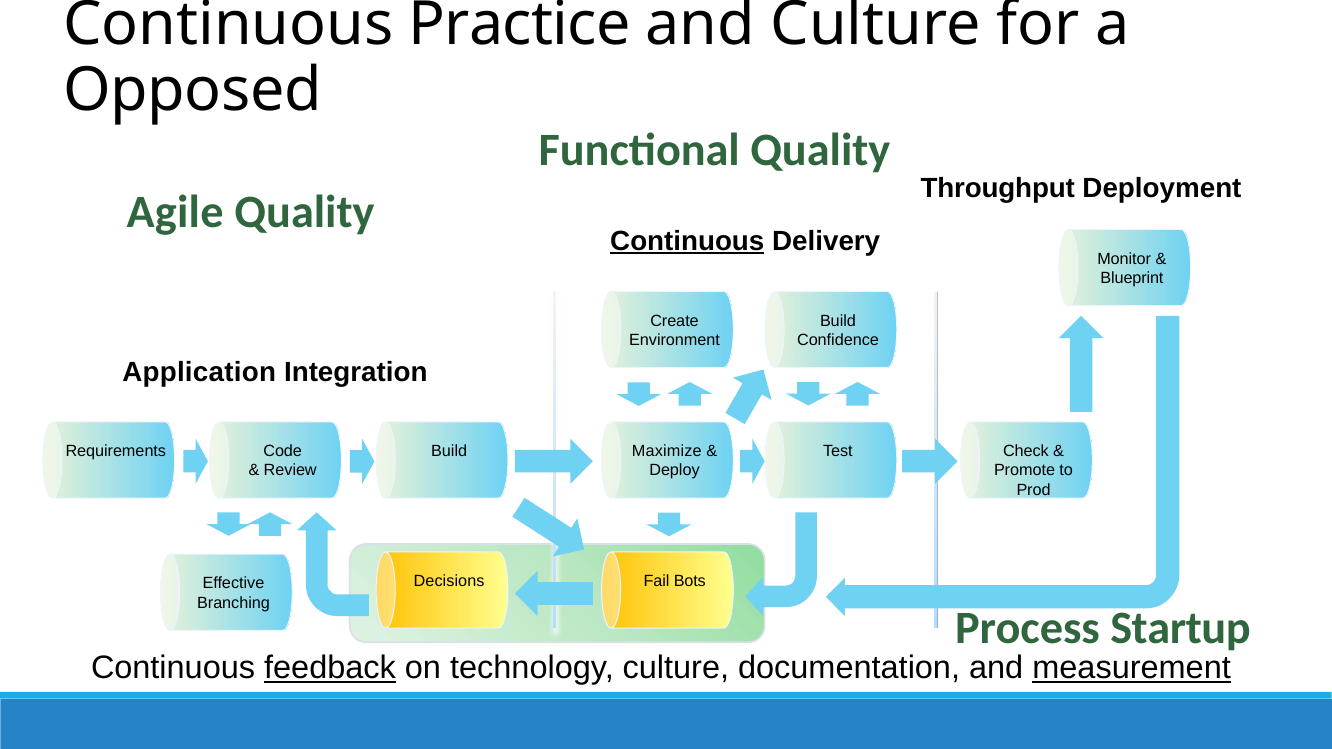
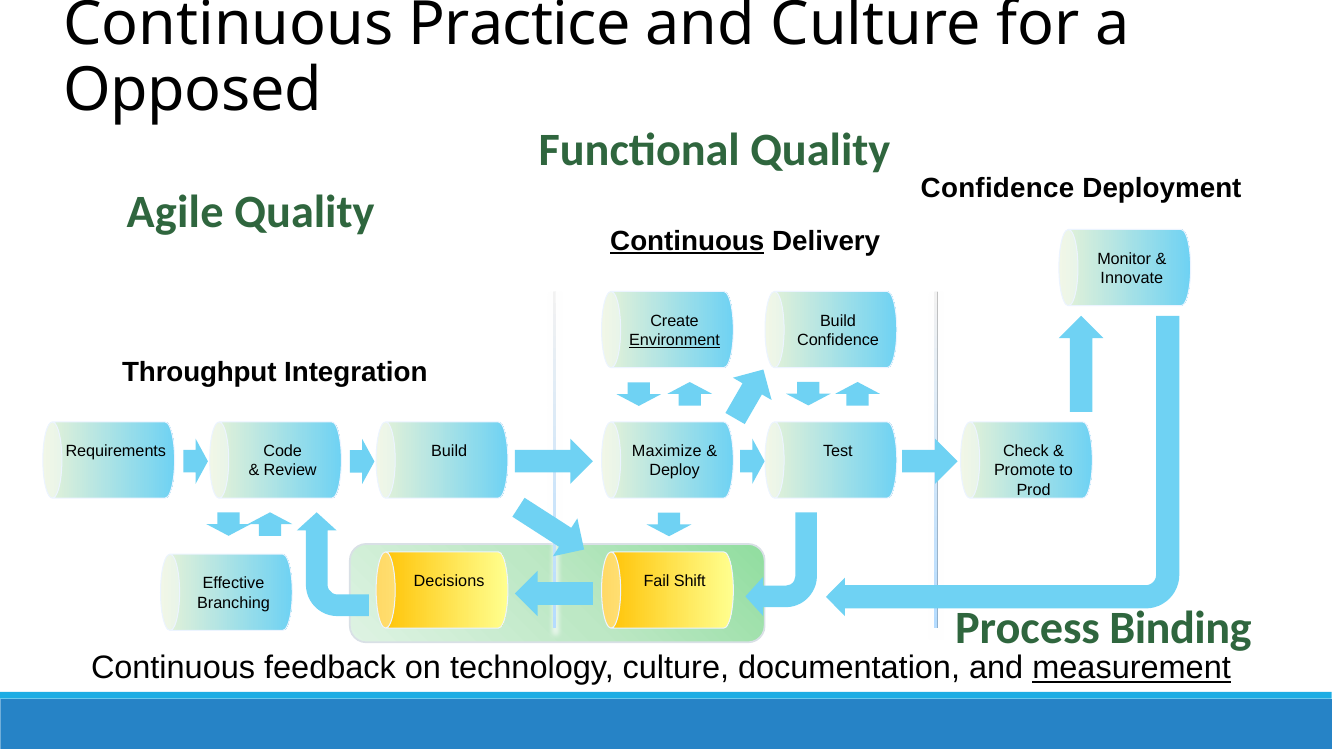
Throughput: Throughput -> Confidence (998, 188)
Blueprint: Blueprint -> Innovate (1132, 278)
Environment underline: none -> present (675, 340)
Application: Application -> Throughput (199, 373)
Bots: Bots -> Shift (690, 581)
Startup: Startup -> Binding (1181, 628)
feedback underline: present -> none (330, 668)
